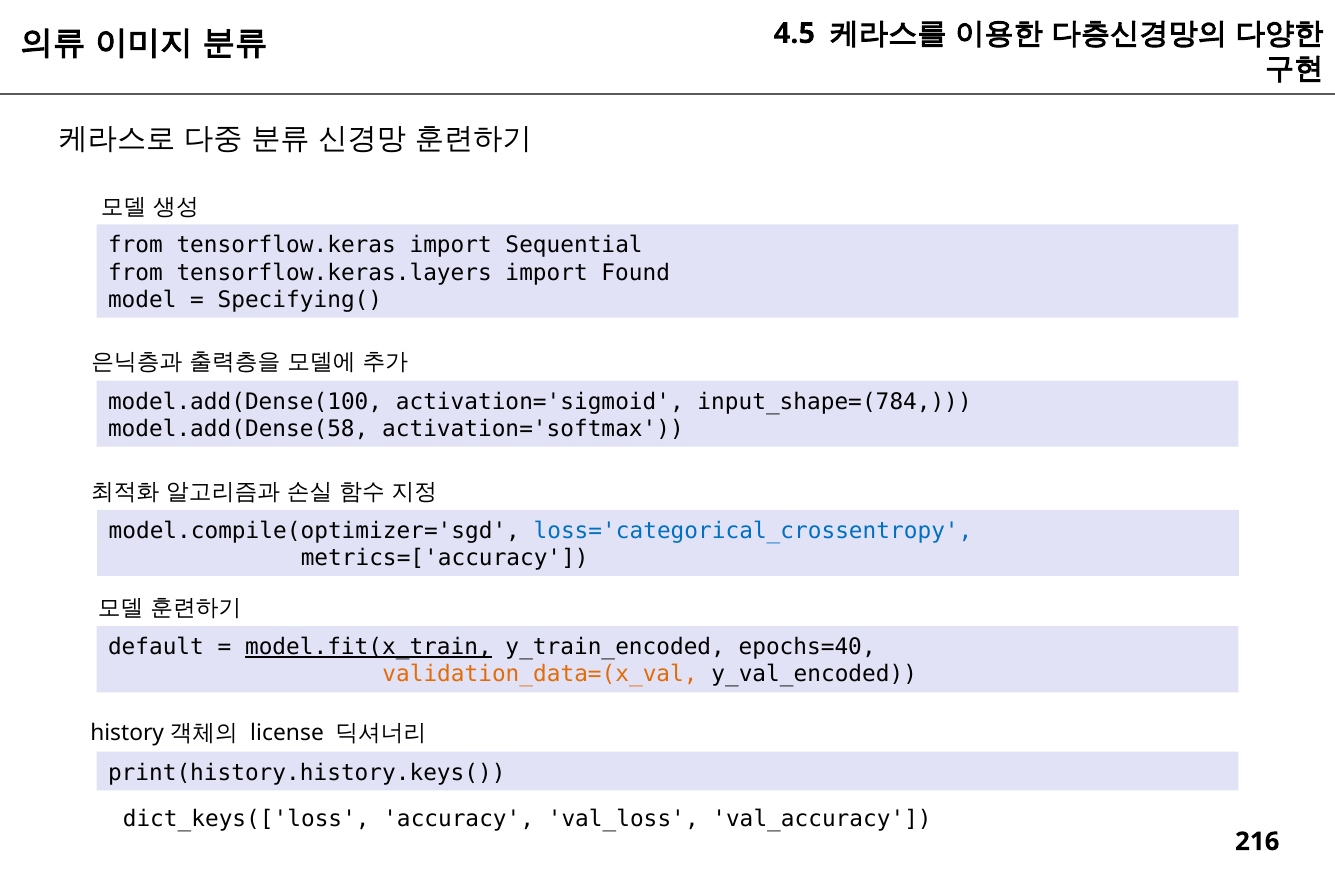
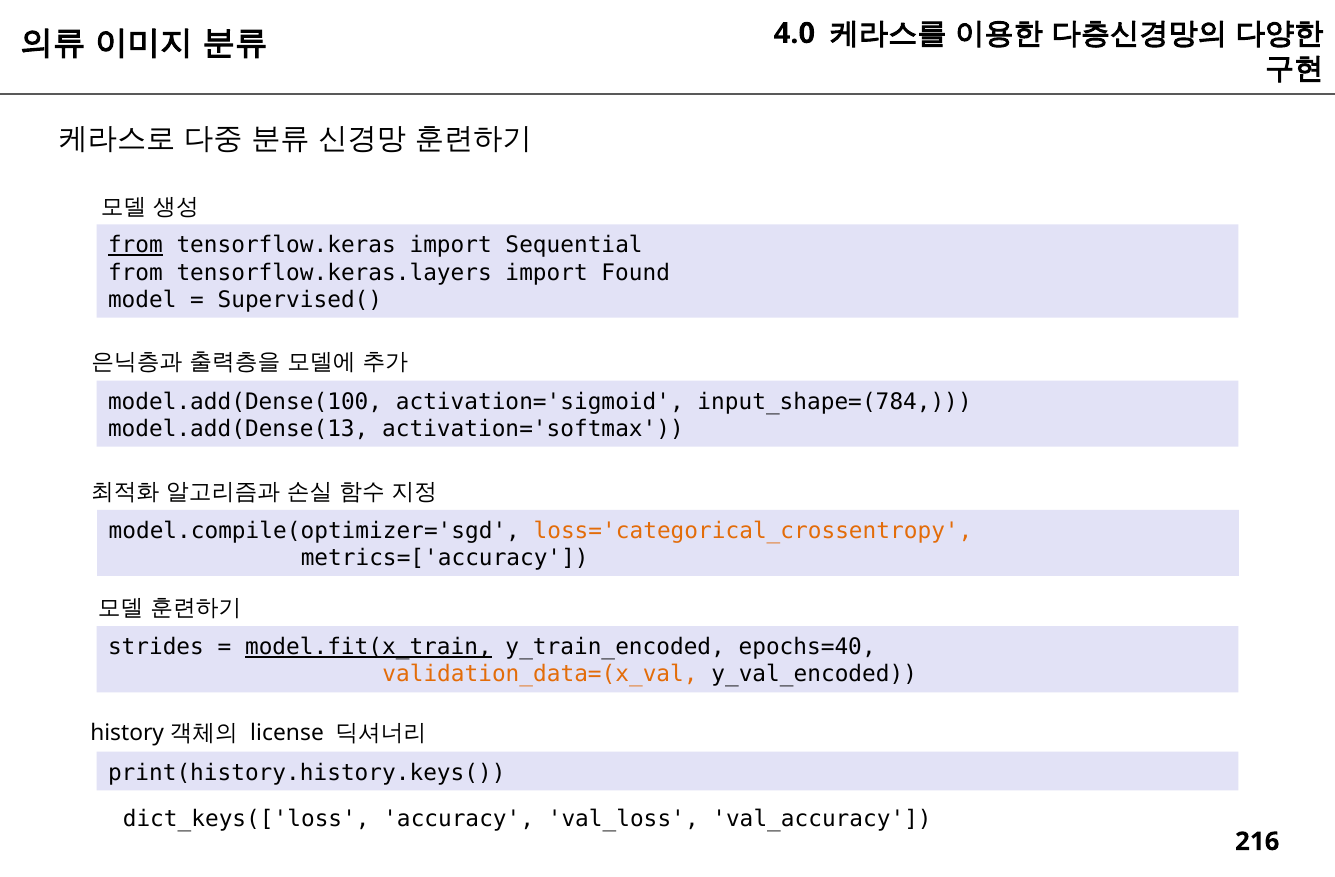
4.5: 4.5 -> 4.0 (794, 33)
from underline: none -> present (135, 245)
Specifying(: Specifying( -> Supervised( (300, 300)
model.add(Dense(58: model.add(Dense(58 -> model.add(Dense(13 (238, 429)
loss='categorical_crossentropy colour: blue -> orange (753, 531)
default: default -> strides (156, 647)
